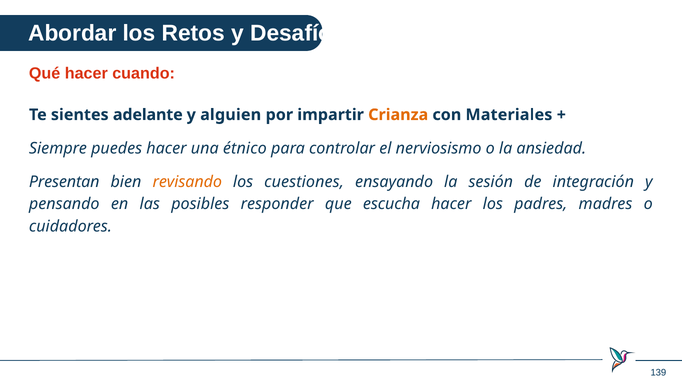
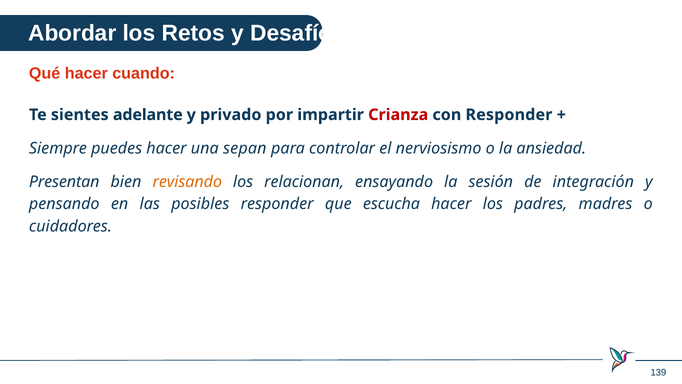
alguien: alguien -> privado (231, 115)
Crianza colour: orange -> red (398, 115)
con Materiales: Materiales -> Responder (509, 115)
étnico: étnico -> sepan (245, 148)
cuestiones: cuestiones -> relacionan (304, 182)
